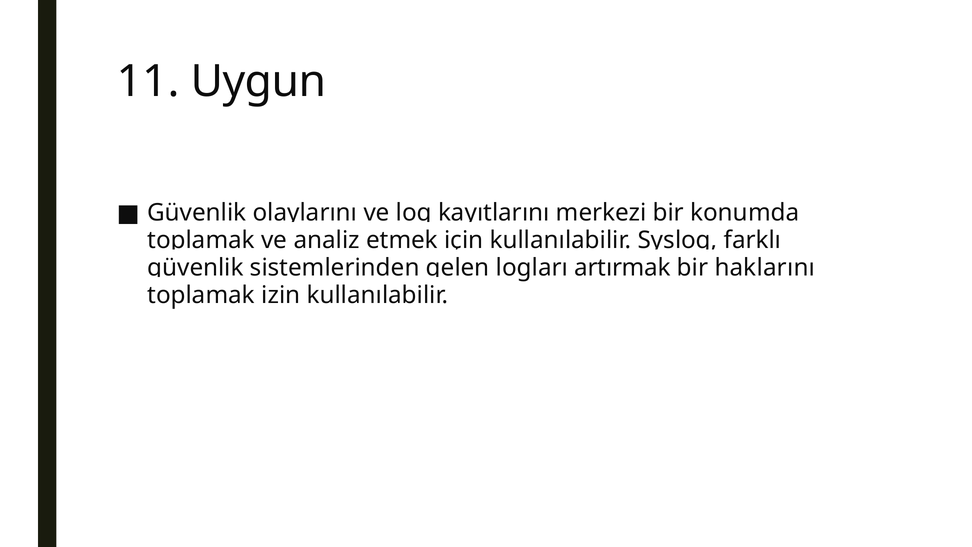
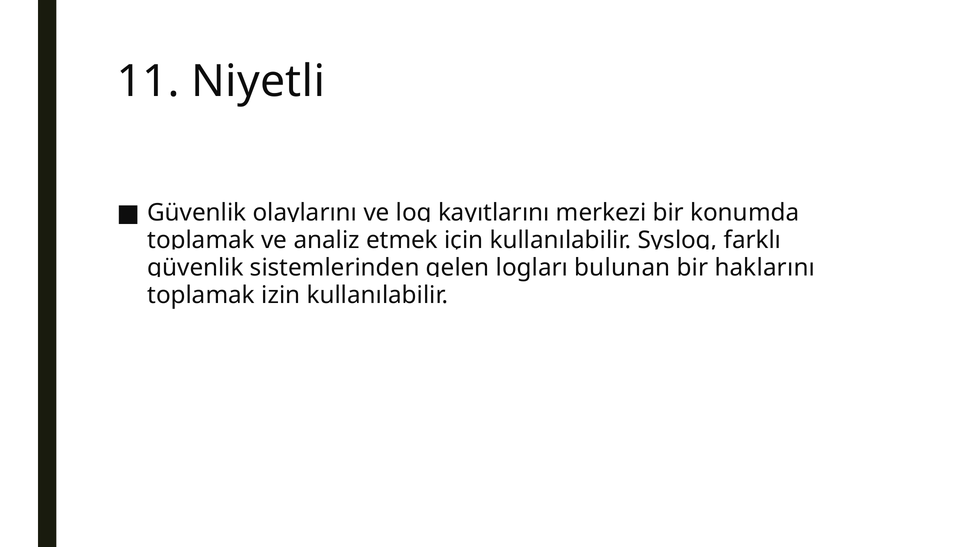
Uygun: Uygun -> Niyetli (258, 82)
artırmak: artırmak -> bulunan (622, 268)
